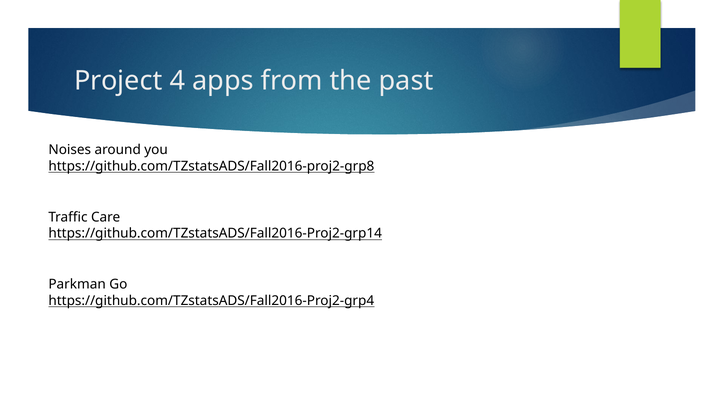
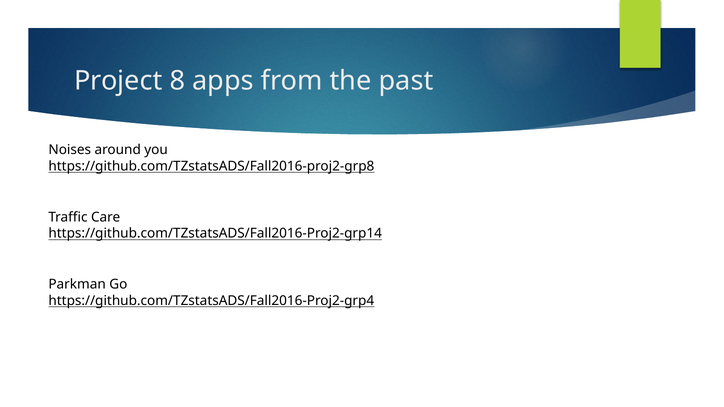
4: 4 -> 8 (177, 81)
